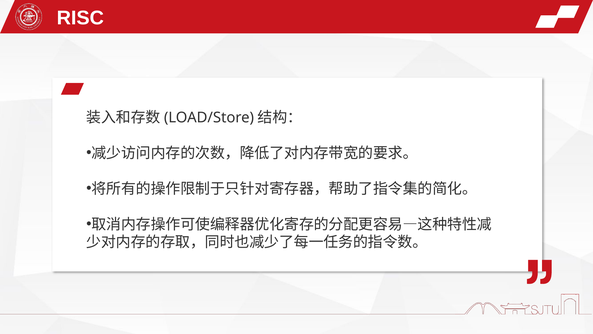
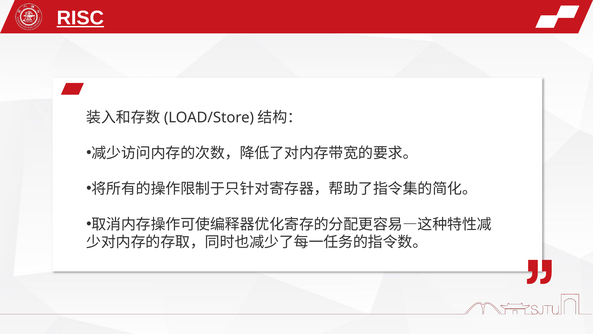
RISC underline: none -> present (80, 18)
